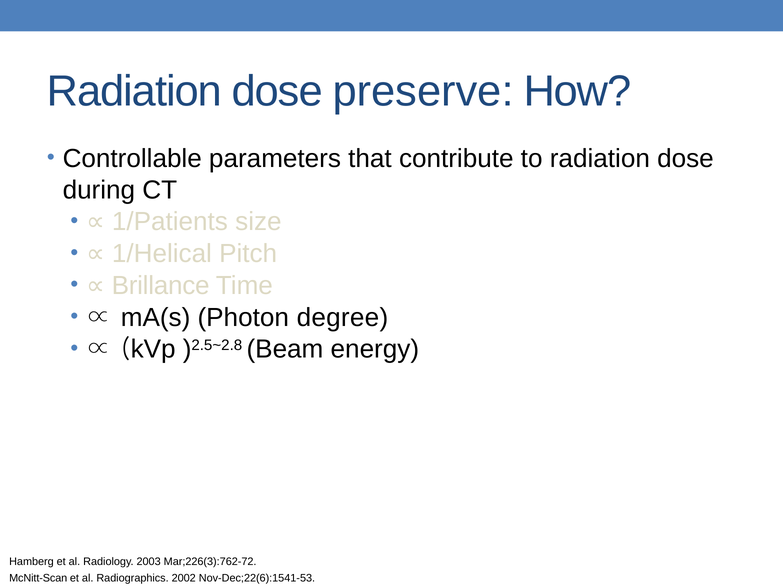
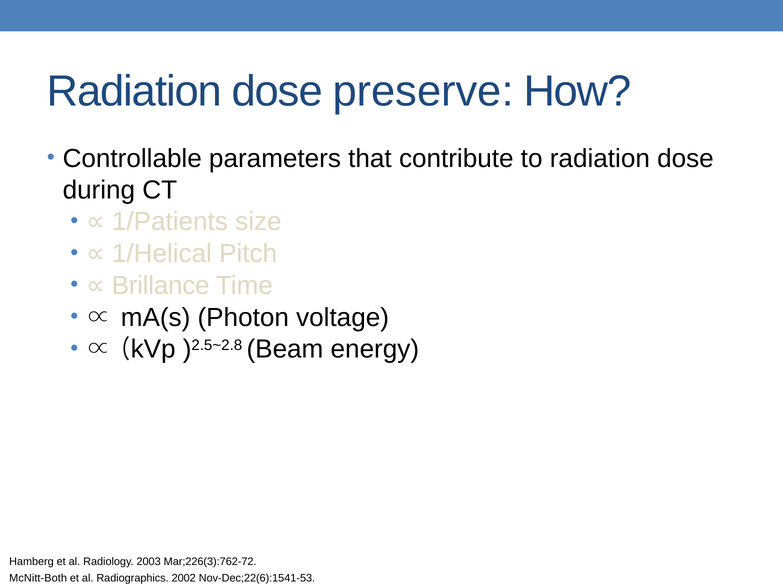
degree: degree -> voltage (343, 317)
McNitt-Scan: McNitt-Scan -> McNitt-Both (38, 577)
